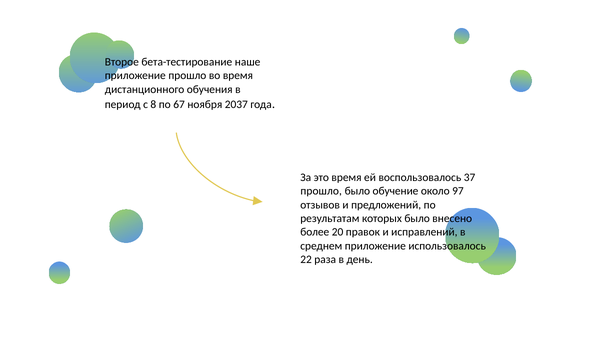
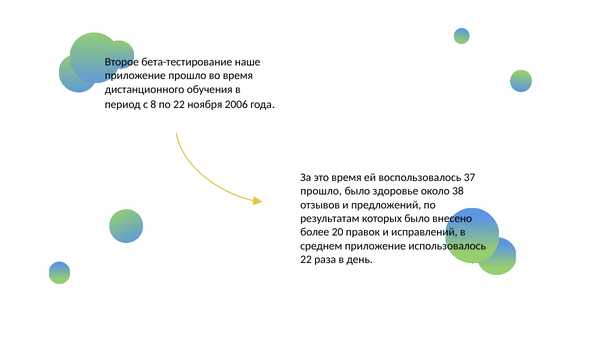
по 67: 67 -> 22 (179, 104)
2037: 2037 -> 2006 (236, 104)
обучение: обучение -> здоровье (395, 191)
97: 97 -> 38 (458, 191)
